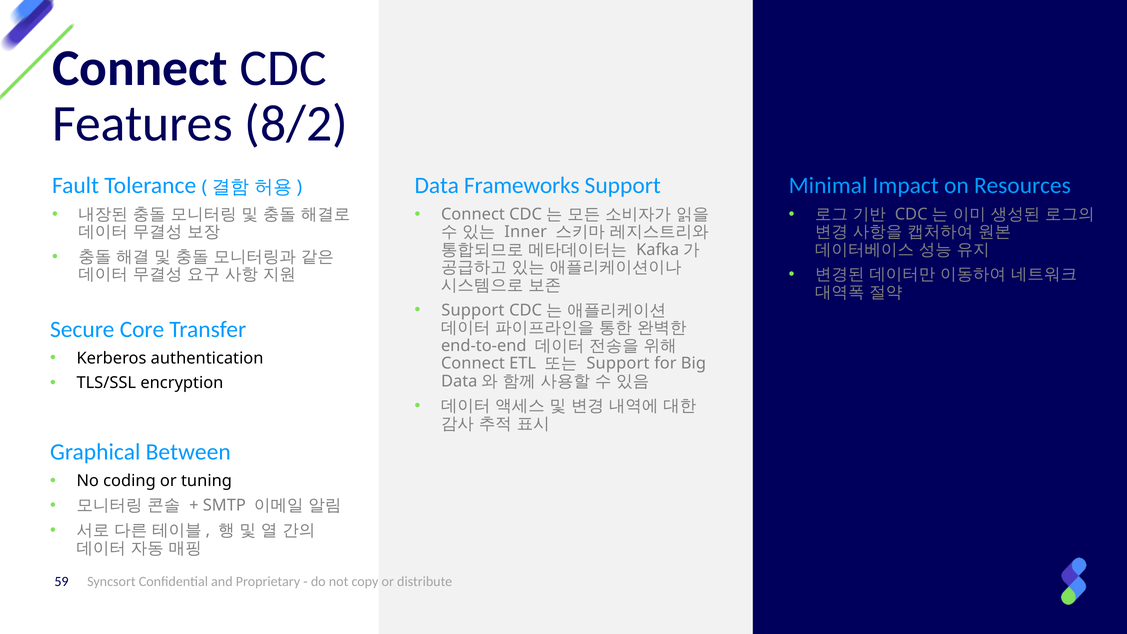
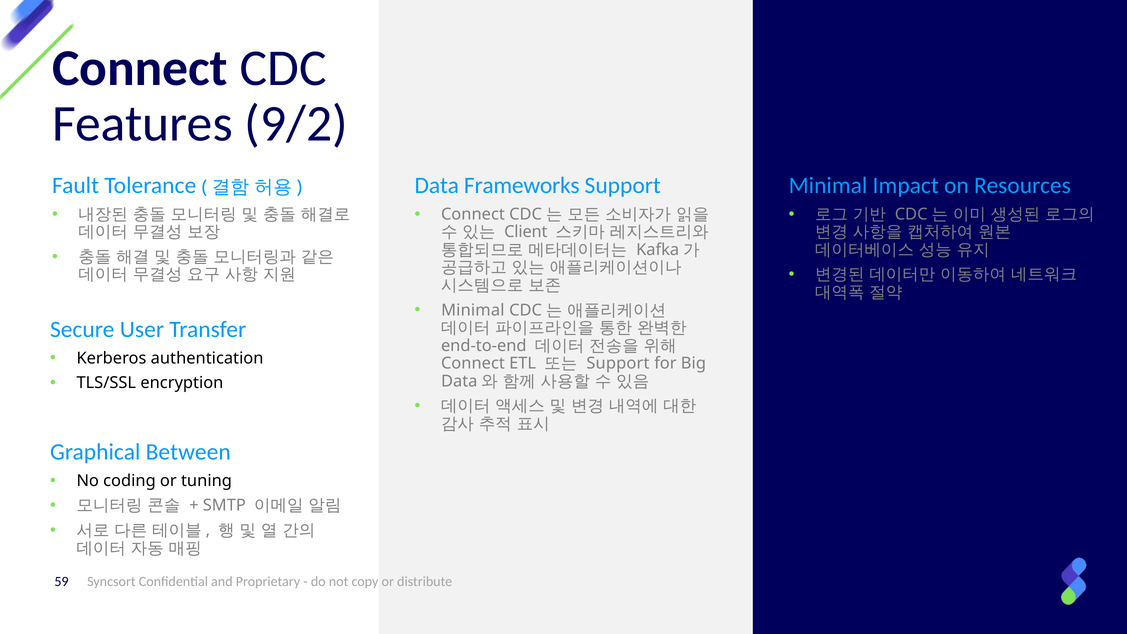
8/2: 8/2 -> 9/2 (296, 124)
Inner: Inner -> Client (526, 232)
Support: Support -> Minimal (473, 310)
Core: Core -> User (142, 329)
